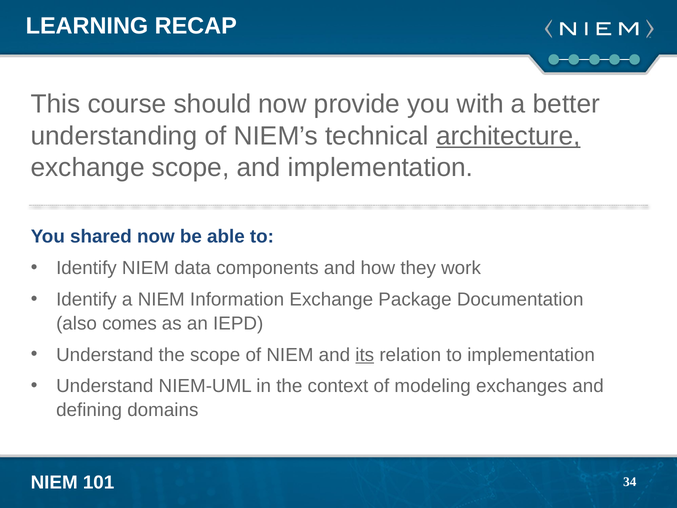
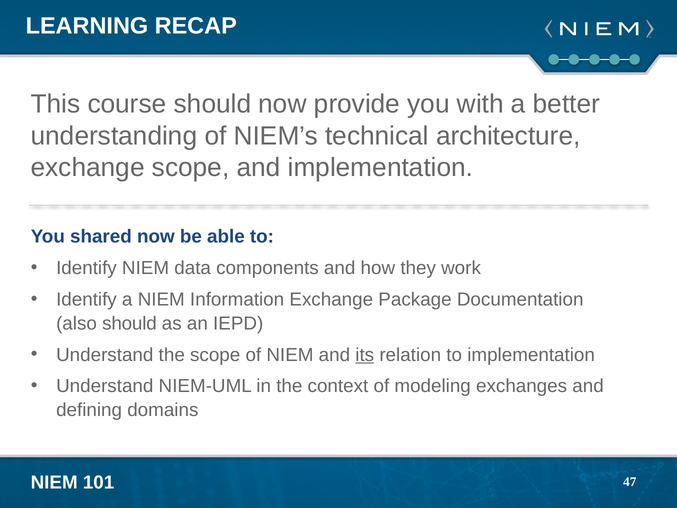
architecture underline: present -> none (508, 136)
also comes: comes -> should (129, 323)
34: 34 -> 47 (630, 482)
